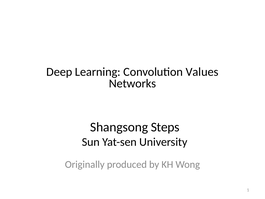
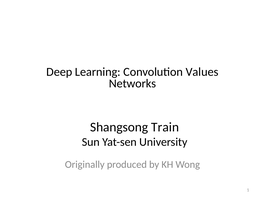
Steps: Steps -> Train (165, 127)
